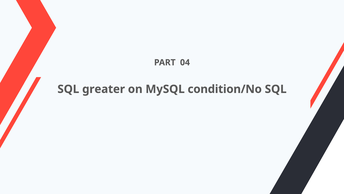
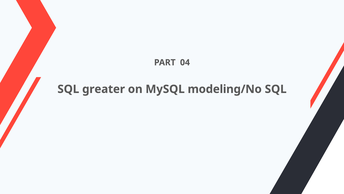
condition/No: condition/No -> modeling/No (225, 89)
